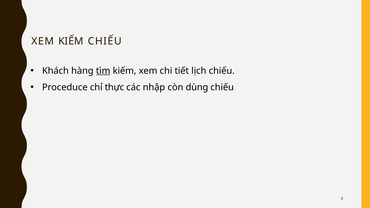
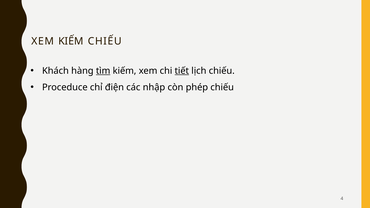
tiết underline: none -> present (182, 71)
thực: thực -> điện (114, 87)
dùng: dùng -> phép (197, 87)
